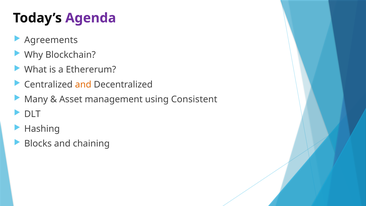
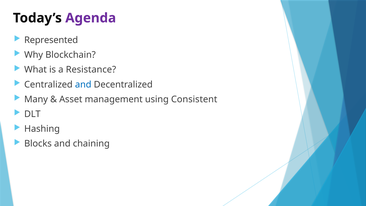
Agreements: Agreements -> Represented (51, 40)
Ethererum: Ethererum -> Resistance (91, 70)
and colour: orange -> blue (83, 84)
